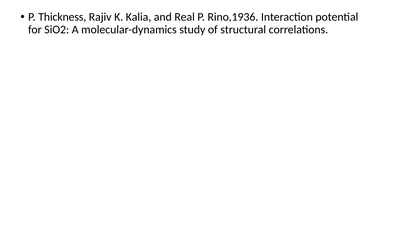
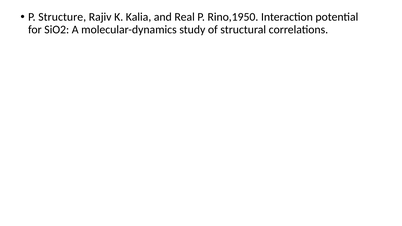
Thickness: Thickness -> Structure (62, 17)
Rino,1936: Rino,1936 -> Rino,1950 (233, 17)
